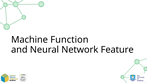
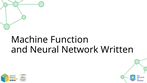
Feature: Feature -> Written (117, 49)
